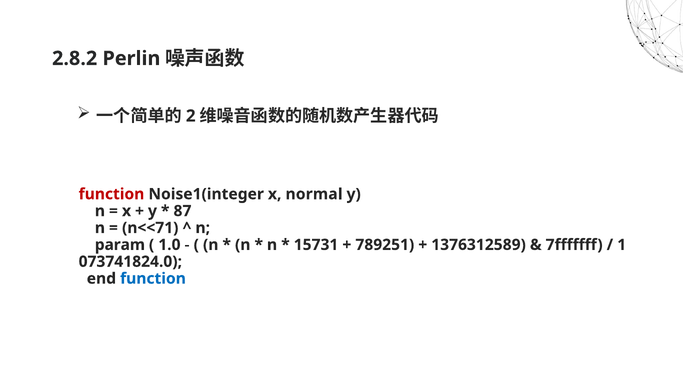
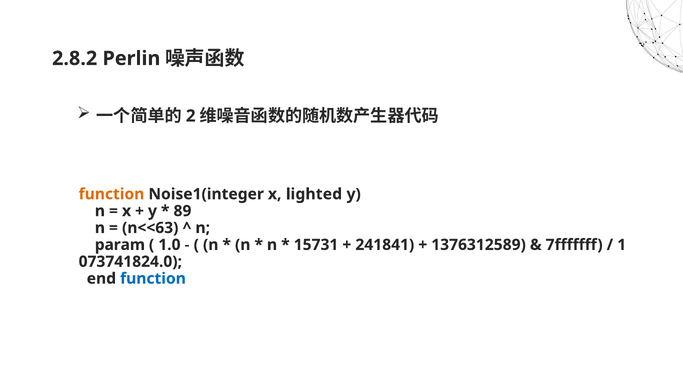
function colour: red -> orange (111, 194)
normal: normal -> lighted (314, 194)
87: 87 -> 89 (182, 211)
n<<71: n<<71 -> n<<63 (150, 228)
789251: 789251 -> 241841 (385, 245)
